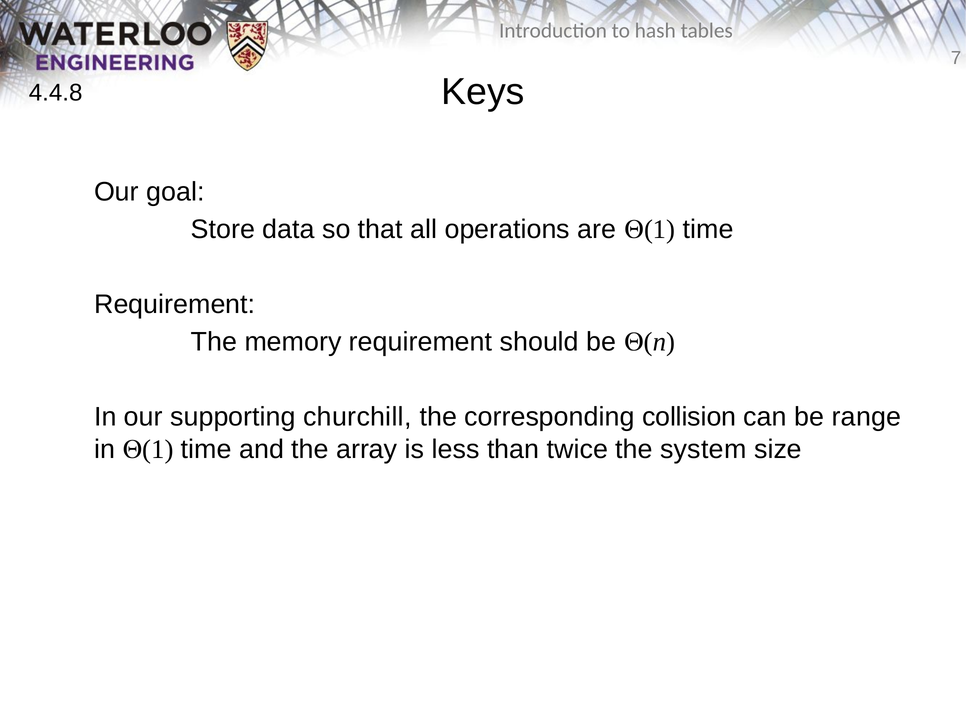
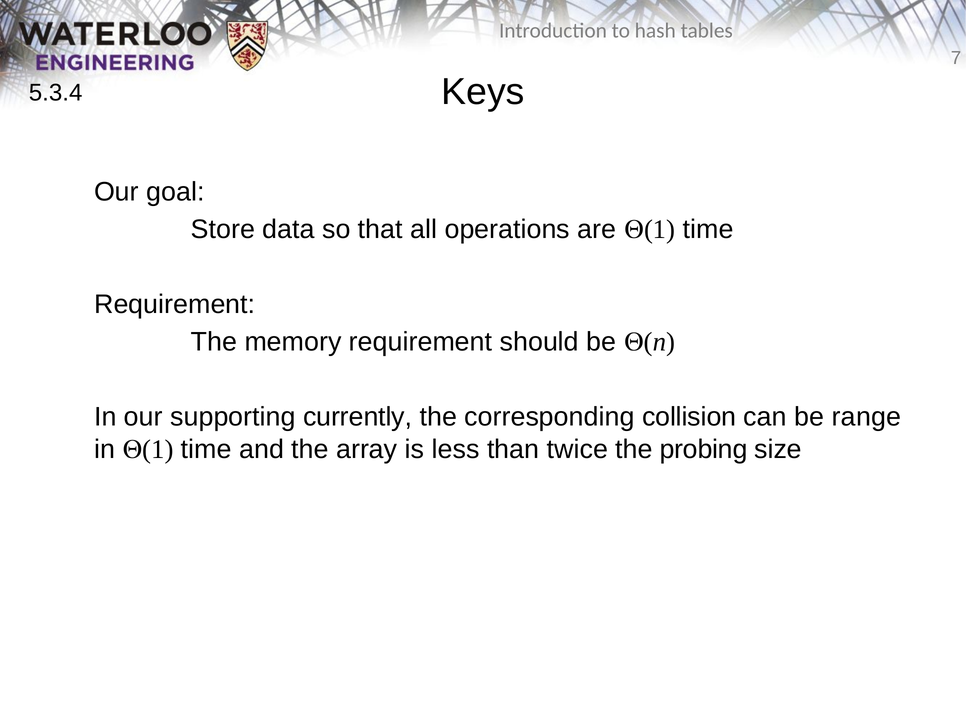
4.4.8: 4.4.8 -> 5.3.4 (56, 93)
churchill: churchill -> currently (358, 417)
system: system -> probing (704, 450)
